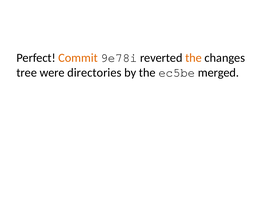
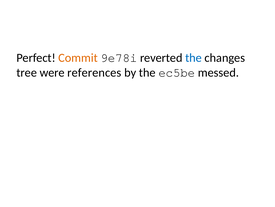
the colour: orange -> blue (194, 58)
directories: directories -> references (94, 72)
merged: merged -> messed (218, 72)
